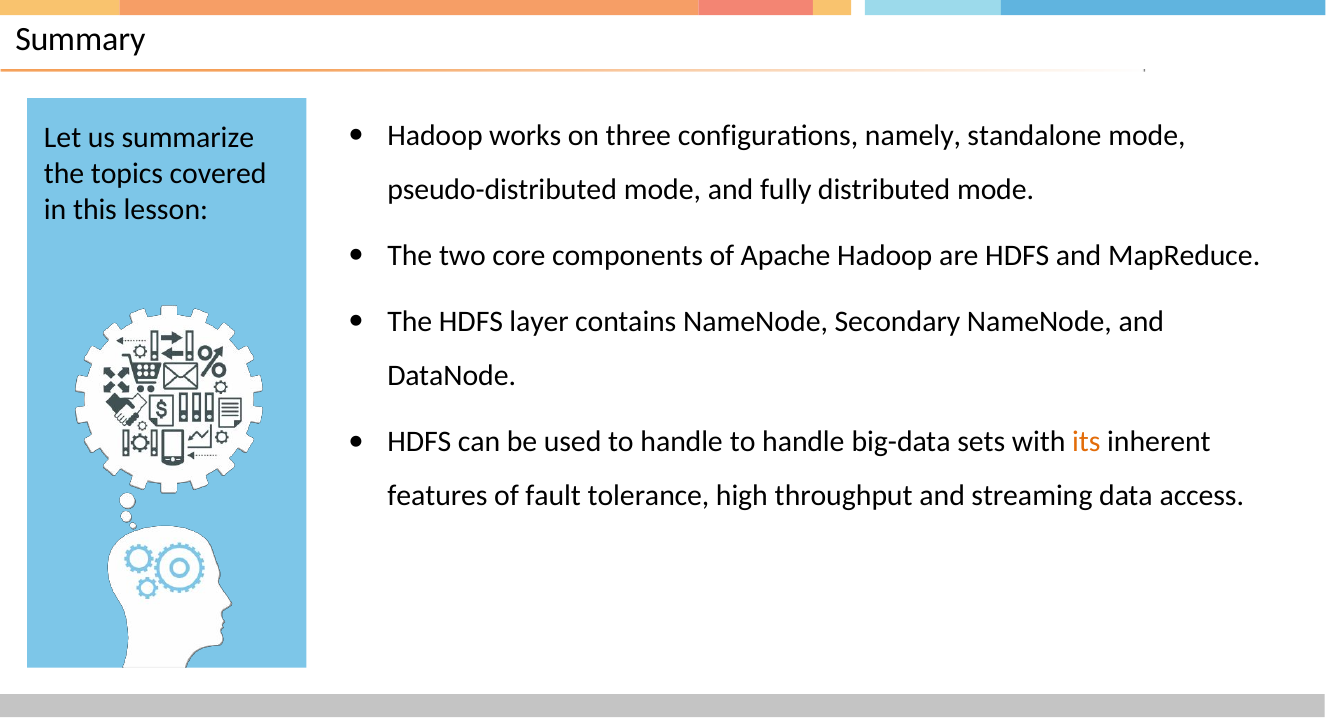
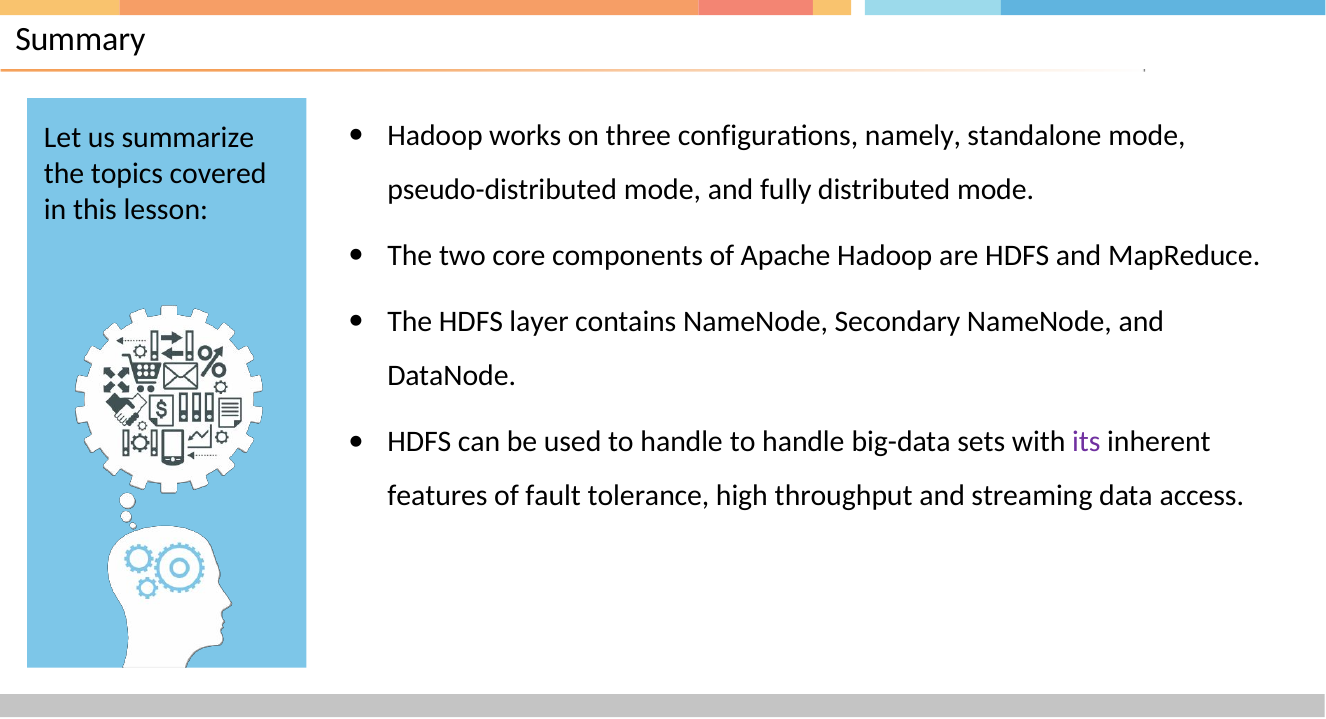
its colour: orange -> purple (1086, 442)
